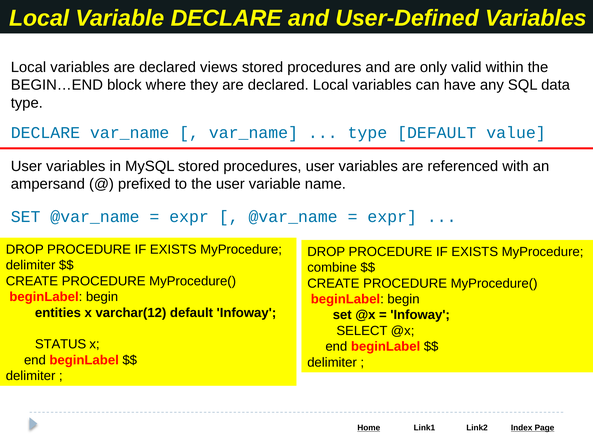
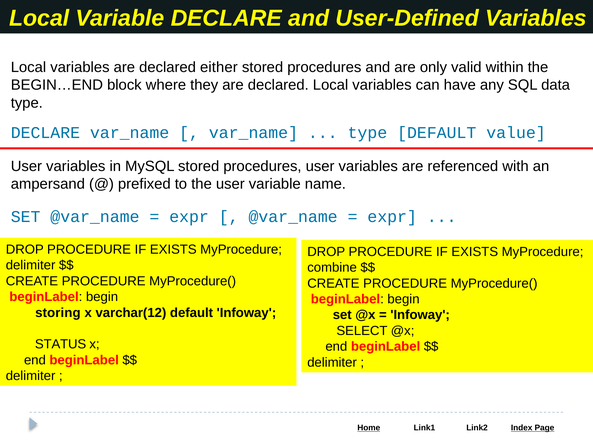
views: views -> either (219, 67)
entities: entities -> storing (58, 313)
